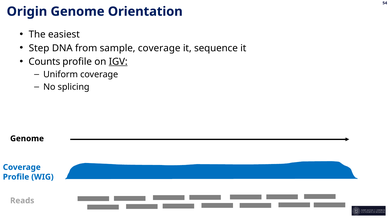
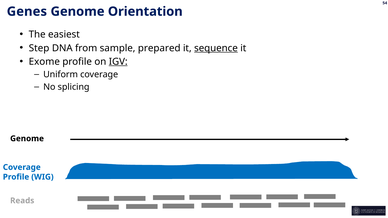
Origin: Origin -> Genes (27, 12)
sample coverage: coverage -> prepared (159, 48)
sequence underline: none -> present (216, 48)
Counts: Counts -> Exome (44, 62)
